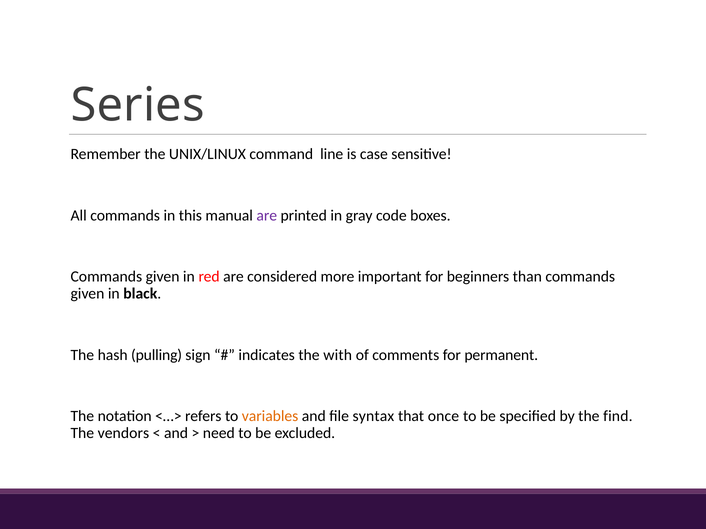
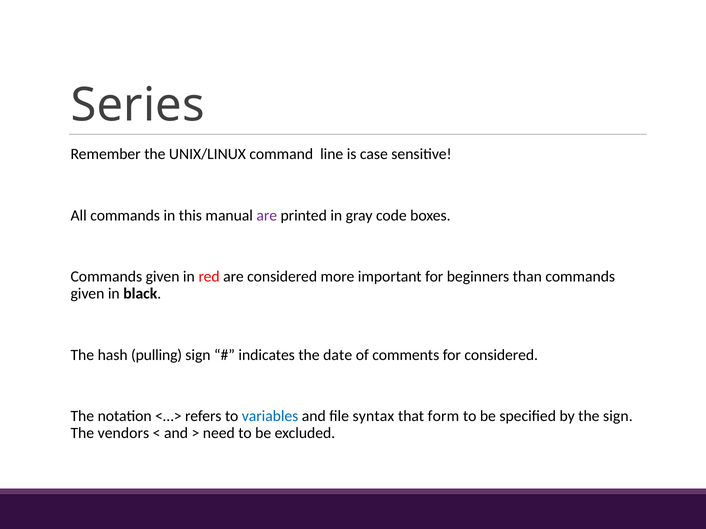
with: with -> date (338, 355)
for permanent: permanent -> considered (501, 355)
variables colour: orange -> blue (270, 417)
once: once -> form (443, 417)
the find: find -> sign (618, 417)
